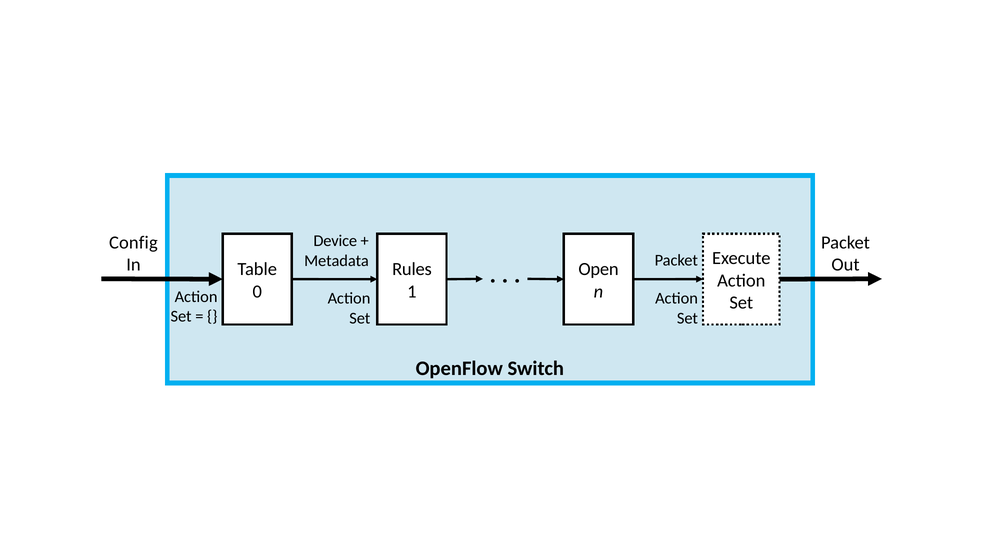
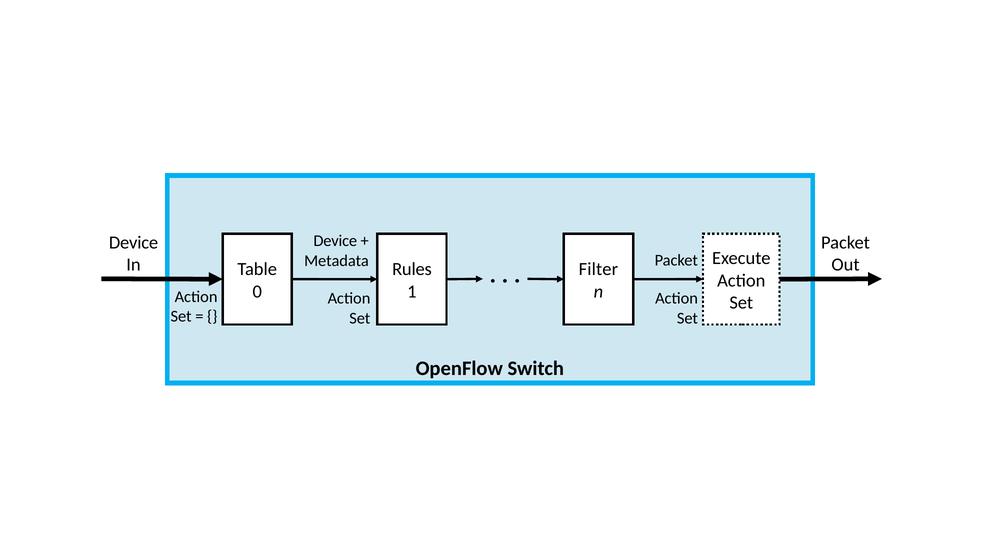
Config: Config -> Device (134, 243)
Open: Open -> Filter (598, 269)
